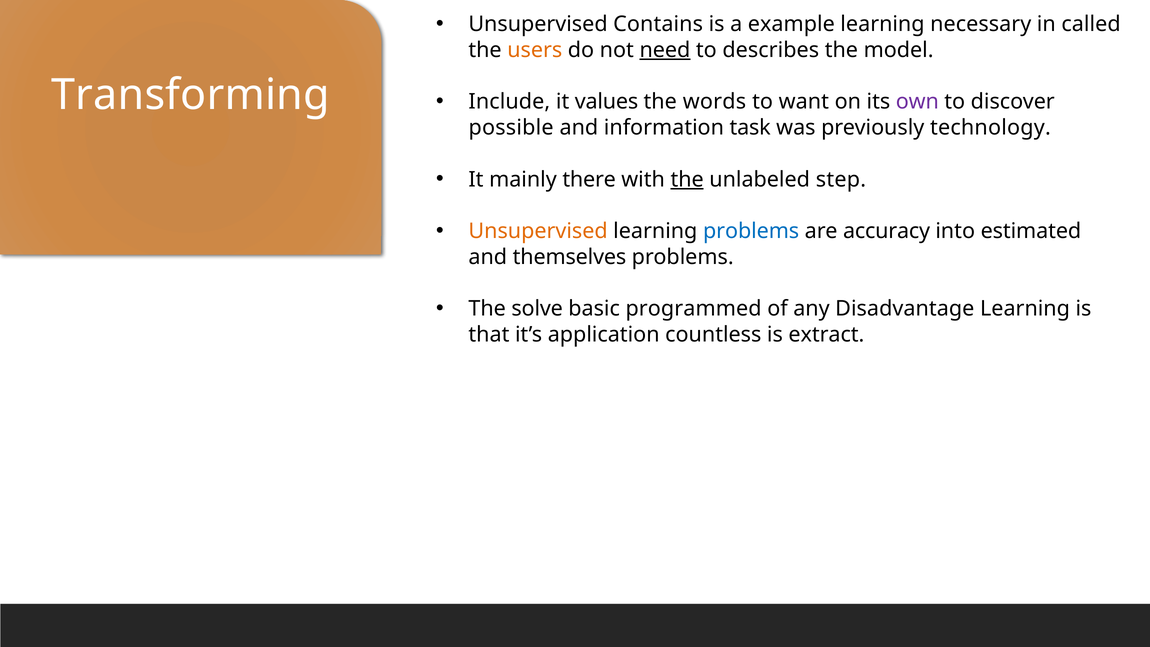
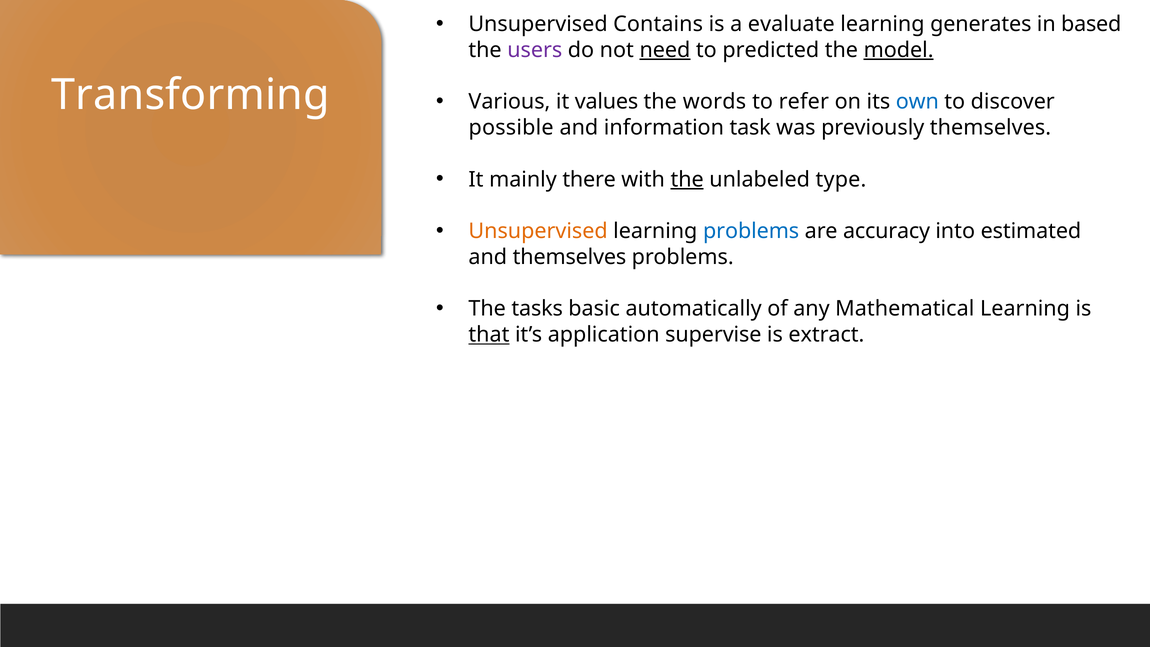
example: example -> evaluate (791, 24)
necessary: necessary -> generates (981, 24)
called: called -> based (1091, 24)
users colour: orange -> purple (535, 50)
describes: describes -> predicted (771, 50)
model underline: none -> present (899, 50)
Include: Include -> Various (509, 102)
want: want -> refer (804, 102)
own colour: purple -> blue (917, 102)
previously technology: technology -> themselves (990, 128)
step: step -> type (841, 179)
solve: solve -> tasks (537, 309)
programmed: programmed -> automatically (694, 309)
Disadvantage: Disadvantage -> Mathematical (905, 309)
that underline: none -> present (489, 335)
countless: countless -> supervise (713, 335)
